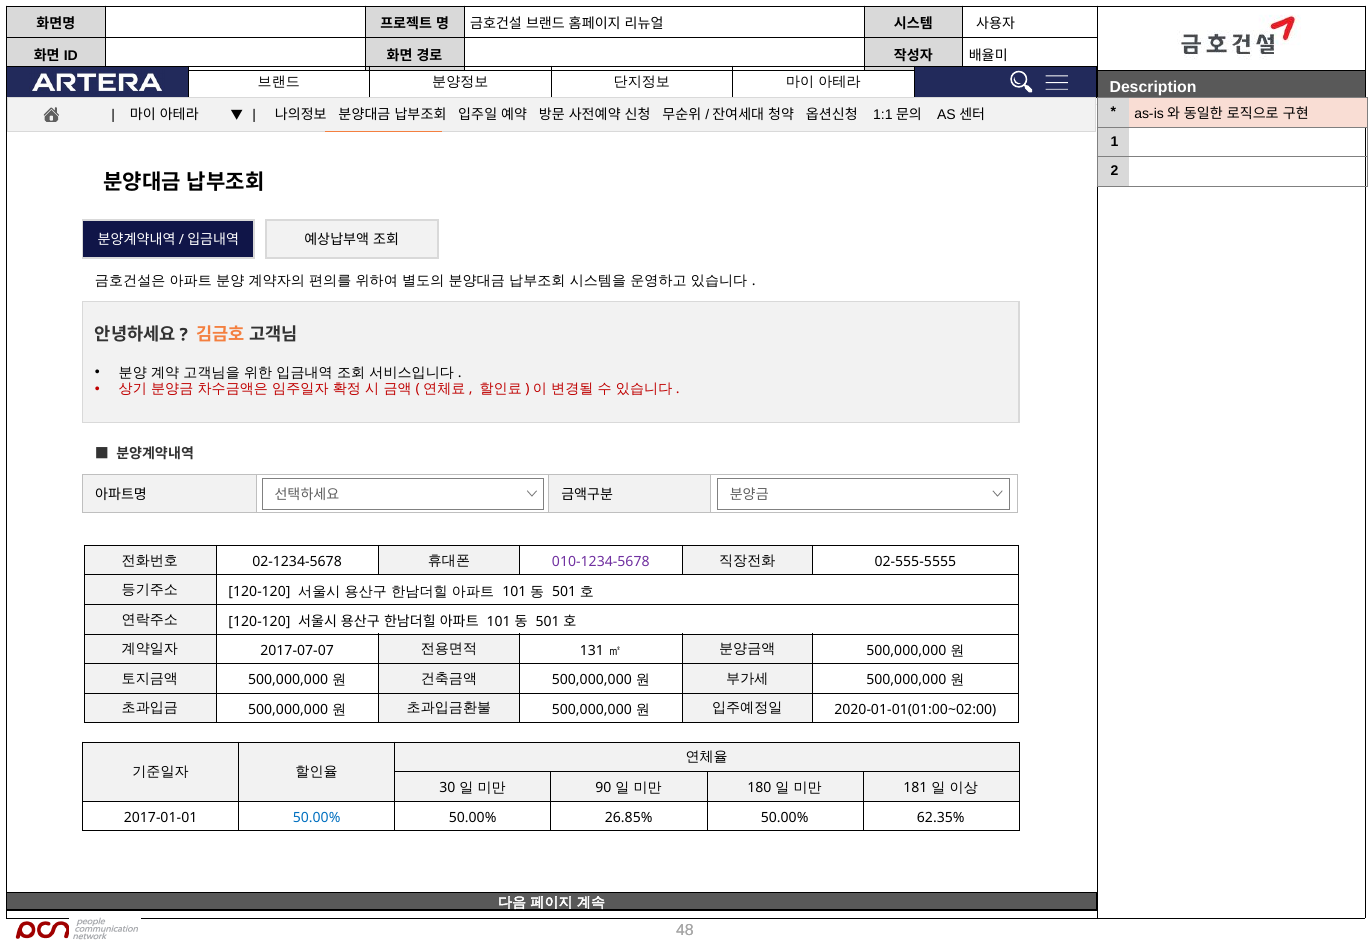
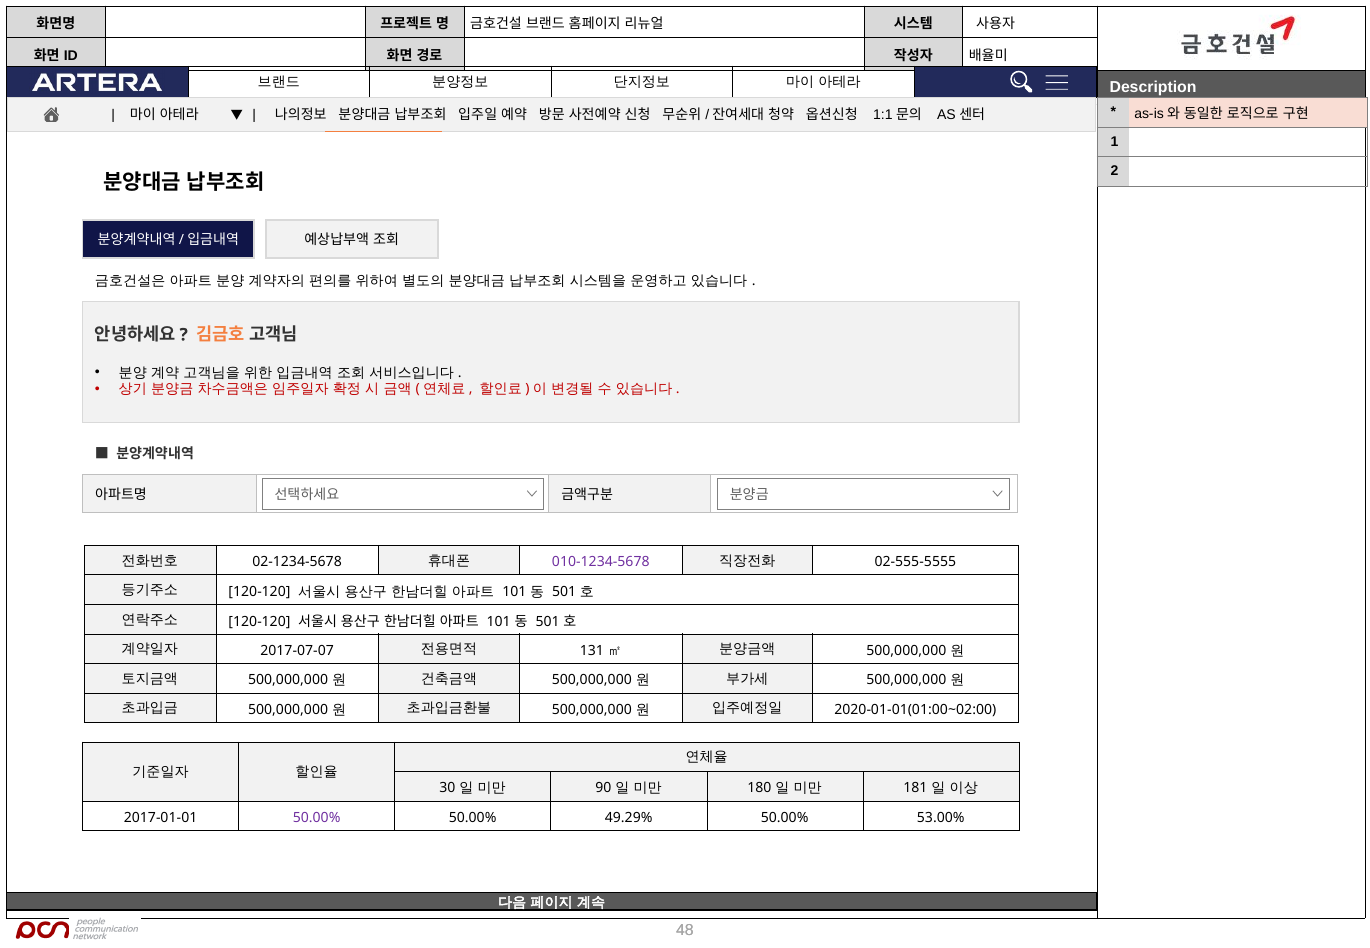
50.00% colour: blue -> purple (317, 818)
26.85%: 26.85% -> 49.29% (629, 818)
62.35%: 62.35% -> 53.00% (941, 818)
